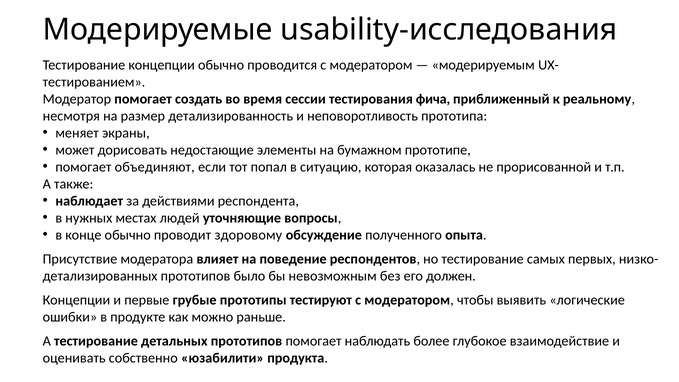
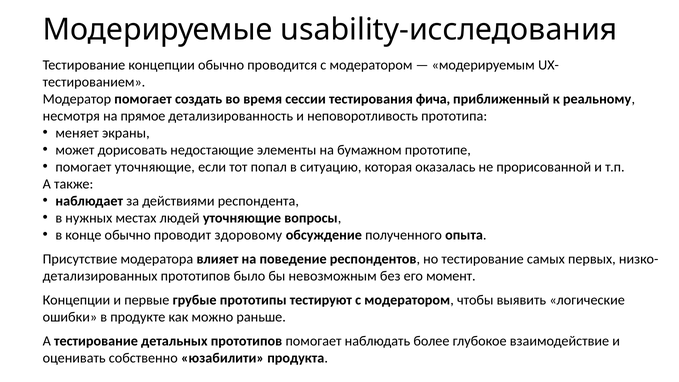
размер: размер -> прямое (143, 116)
помогает объединяют: объединяют -> уточняющие (155, 167)
должен: должен -> момент (451, 276)
